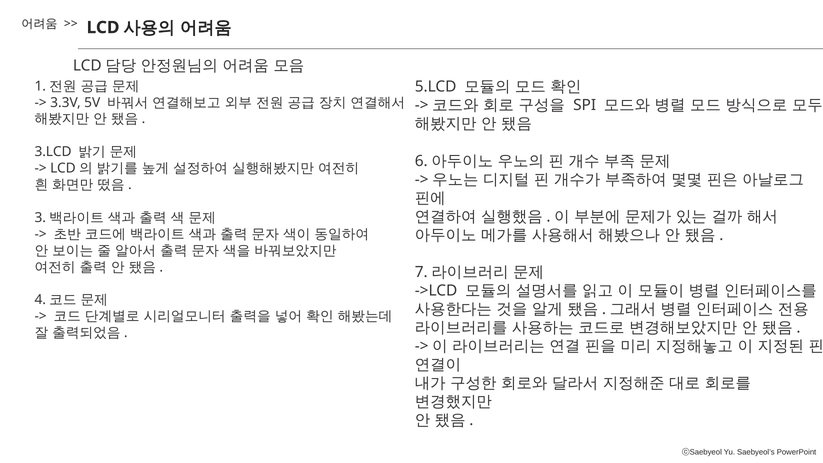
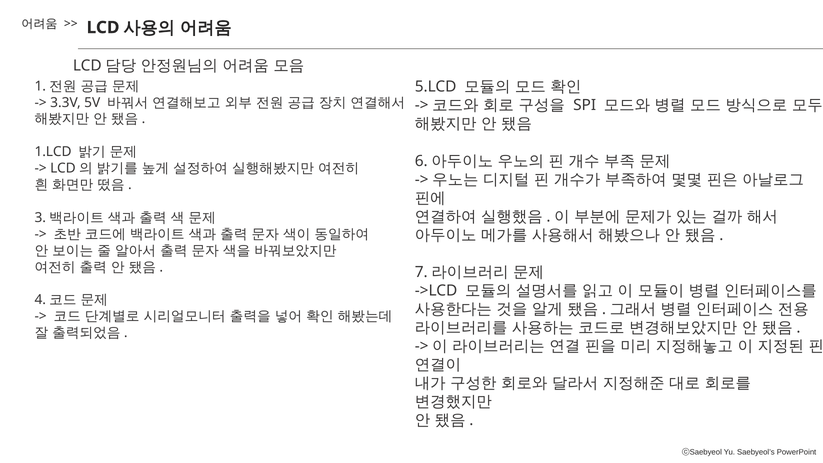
3.LCD: 3.LCD -> 1.LCD (53, 152)
